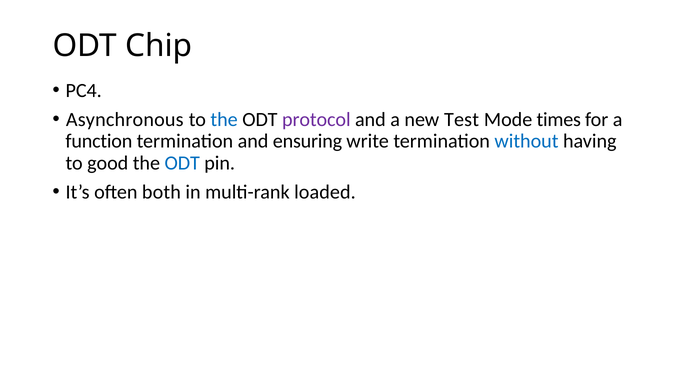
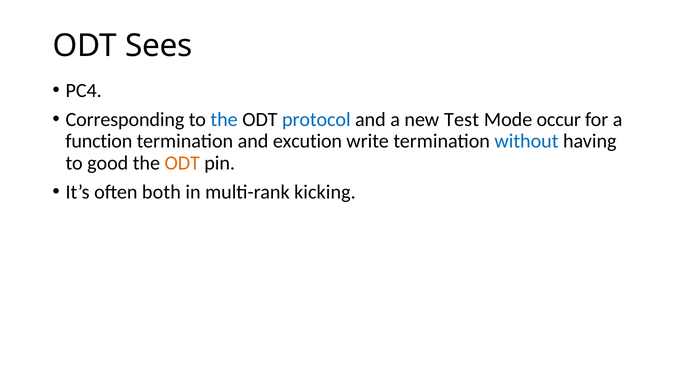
Chip: Chip -> Sees (159, 46)
Asynchronous: Asynchronous -> Corresponding (125, 120)
protocol colour: purple -> blue (316, 120)
times: times -> occur (559, 120)
ensuring: ensuring -> excution (307, 141)
ODT colour: blue -> orange (182, 163)
loaded: loaded -> kicking (325, 192)
